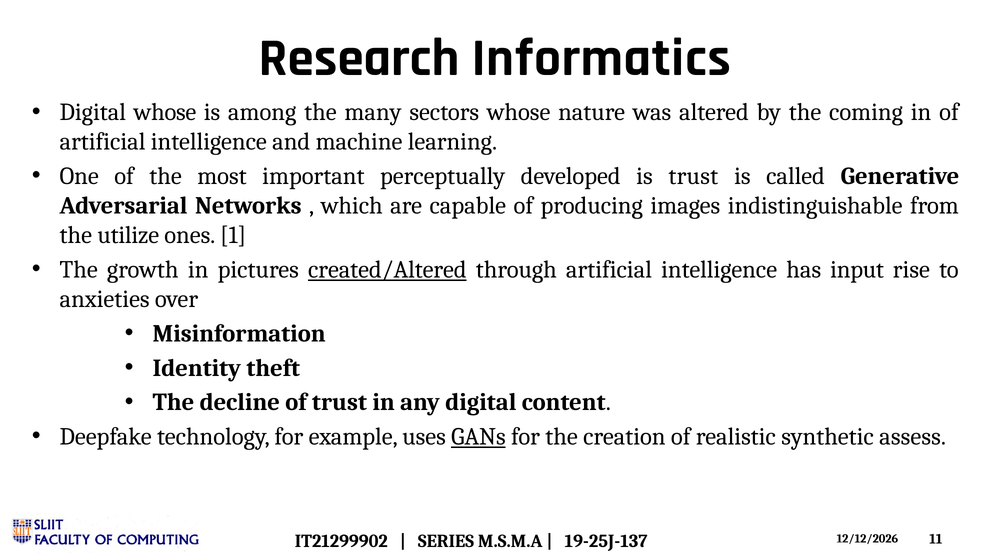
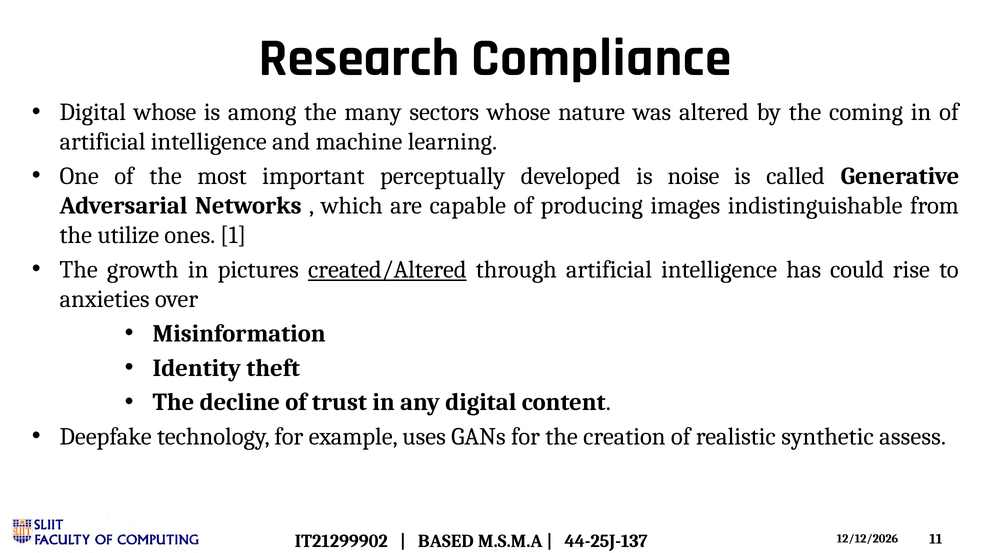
Informatics: Informatics -> Compliance (601, 58)
is trust: trust -> noise (694, 176)
input: input -> could (857, 270)
GANs underline: present -> none (478, 437)
SERIES: SERIES -> BASED (446, 541)
19-25J-137: 19-25J-137 -> 44-25J-137 (606, 541)
